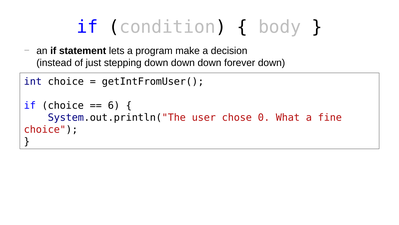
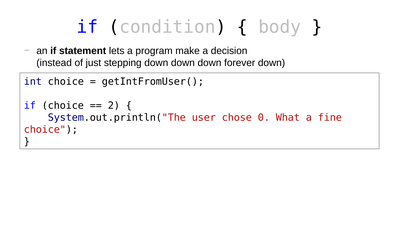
6: 6 -> 2 (114, 105)
